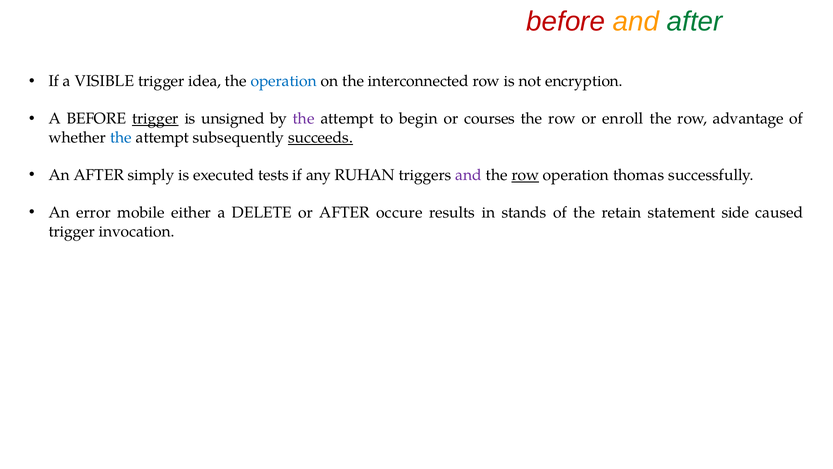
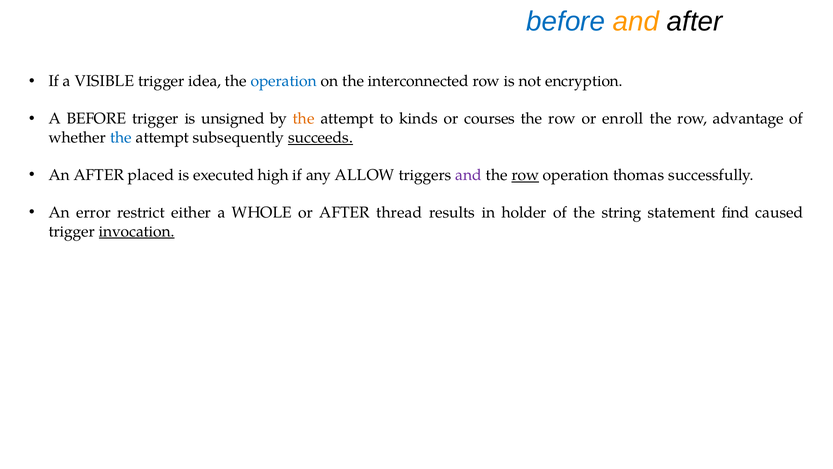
before colour: red -> blue (566, 22)
after colour: green -> black (695, 22)
trigger underline: present -> none (155, 119)
the colour: purple -> orange (304, 119)
begin: begin -> kinds (418, 119)
simply: simply -> placed (151, 175)
tests: tests -> high (273, 175)
RUHAN: RUHAN -> ALLOW (365, 175)
mobile: mobile -> restrict (141, 212)
DELETE: DELETE -> WHOLE (262, 212)
occure: occure -> thread (399, 212)
stands: stands -> holder (524, 212)
retain: retain -> string (622, 212)
side: side -> find (735, 212)
invocation underline: none -> present (137, 231)
